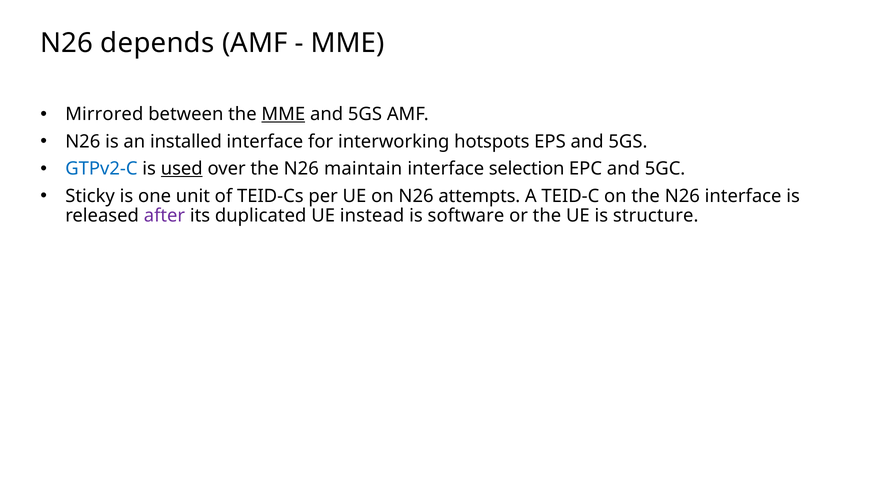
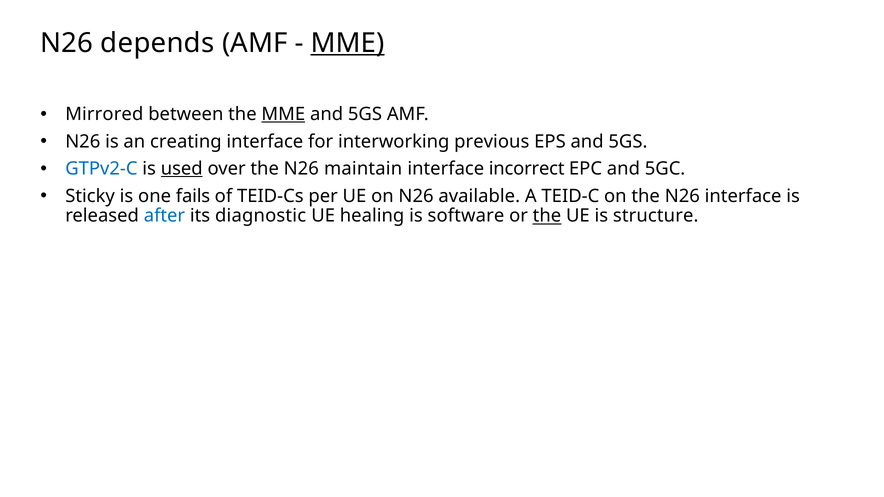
MME underline: none -> present (348, 43)
installed: installed -> creating (186, 142)
hotspots: hotspots -> previous (492, 142)
selection: selection -> incorrect (527, 169)
unit: unit -> fails (193, 196)
attempts: attempts -> available (479, 196)
after colour: purple -> blue (164, 216)
duplicated: duplicated -> diagnostic (261, 216)
instead: instead -> healing (372, 216)
the underline: none -> present (547, 216)
